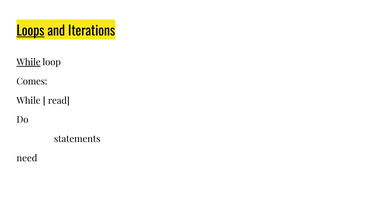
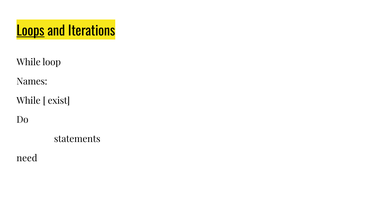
While underline: present -> none (29, 62)
Comes: Comes -> Names (32, 82)
read: read -> exist (59, 101)
